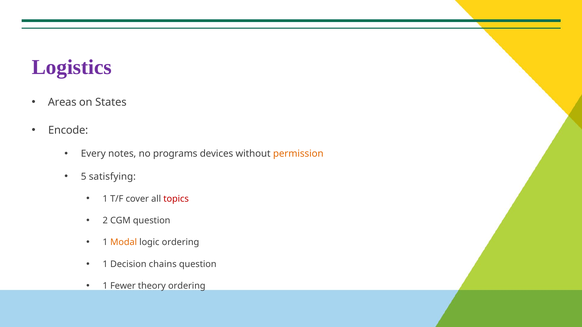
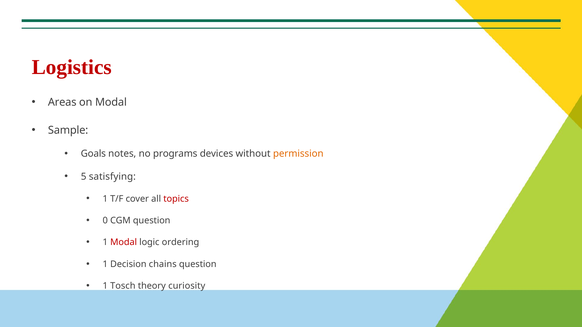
Logistics colour: purple -> red (72, 67)
on States: States -> Modal (111, 102)
Encode: Encode -> Sample (68, 130)
Every: Every -> Goals (93, 154)
2: 2 -> 0 (105, 221)
Modal colour: orange -> red (124, 243)
Fewer: Fewer -> Tosch (123, 286)
theory ordering: ordering -> curiosity (187, 286)
